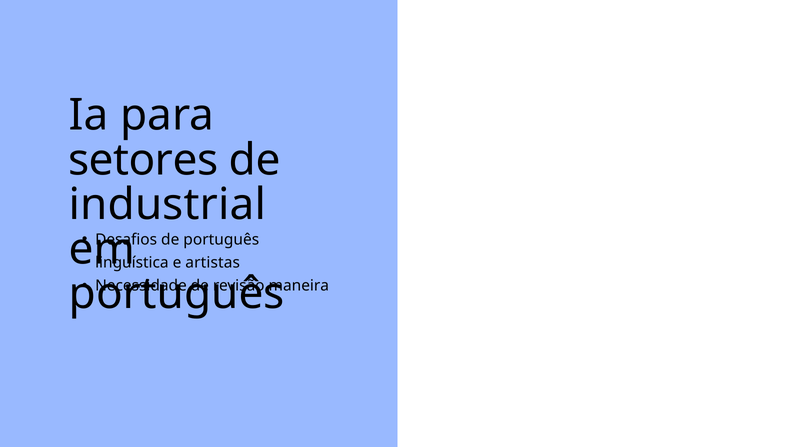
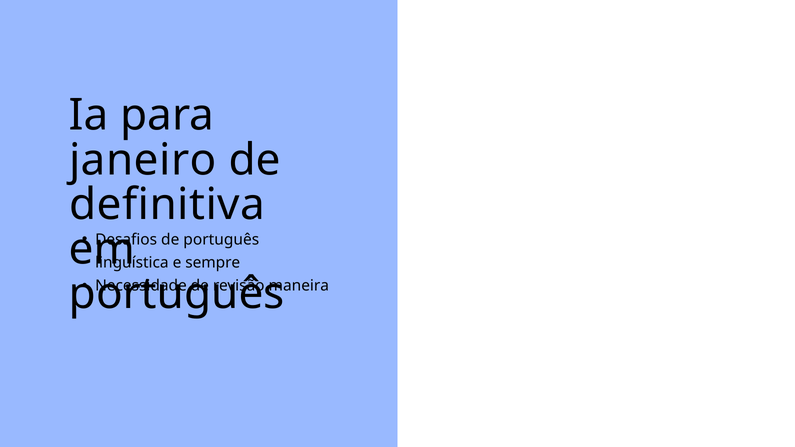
setores: setores -> janeiro (143, 160)
industrial: industrial -> definitiva (167, 205)
artistas: artistas -> sempre (213, 263)
